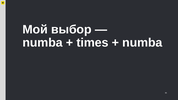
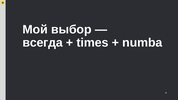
numba: numba -> всегда (43, 43)
